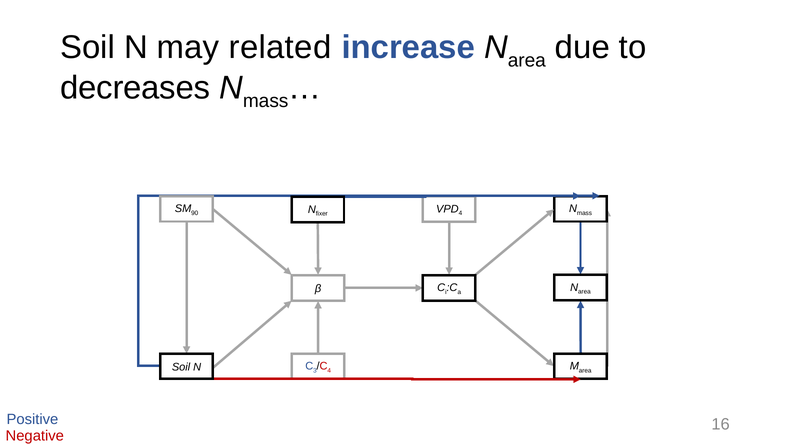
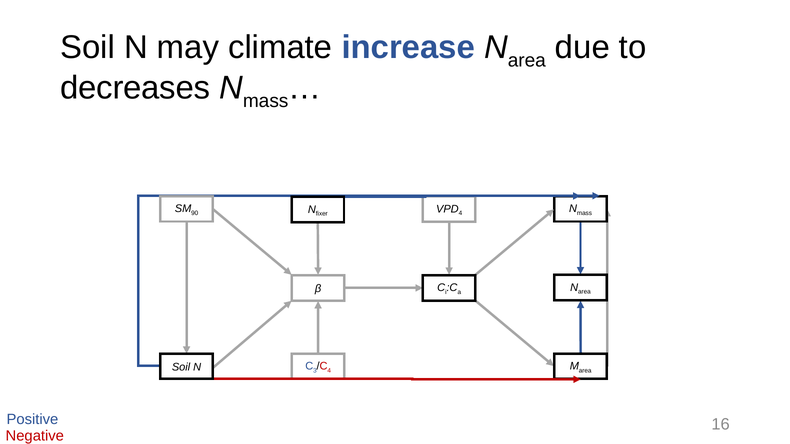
related: related -> climate (280, 48)
